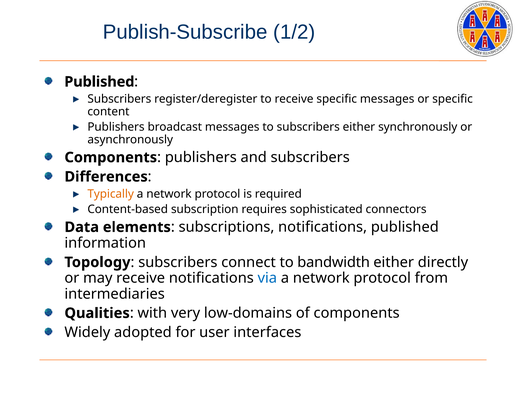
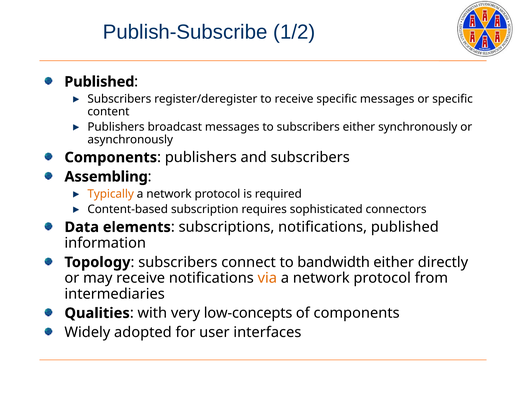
Differences: Differences -> Assembling (106, 177)
via colour: blue -> orange (267, 278)
low-domains: low-domains -> low-concepts (248, 313)
